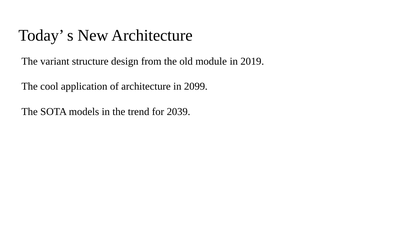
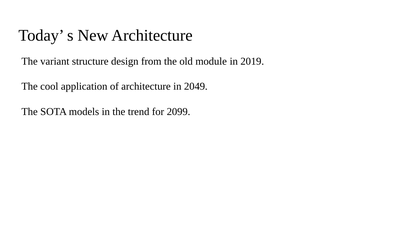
2099: 2099 -> 2049 (196, 86)
2039: 2039 -> 2099 (179, 111)
